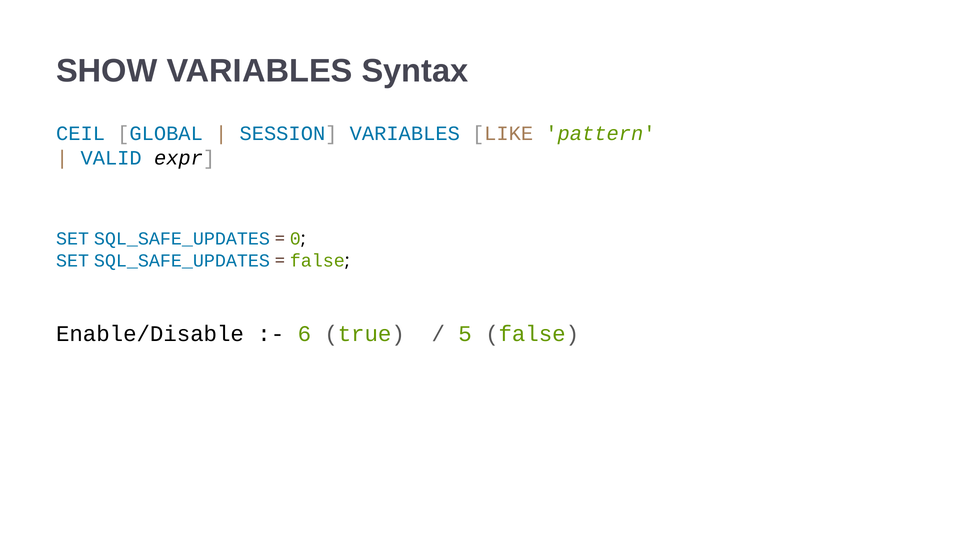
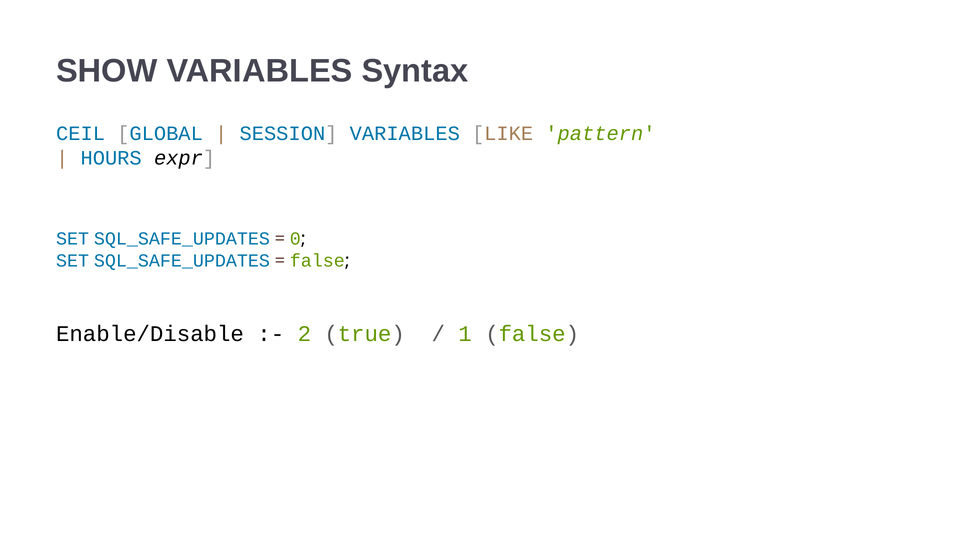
VALID: VALID -> HOURS (111, 158)
6: 6 -> 2 (304, 334)
5: 5 -> 1 (465, 334)
